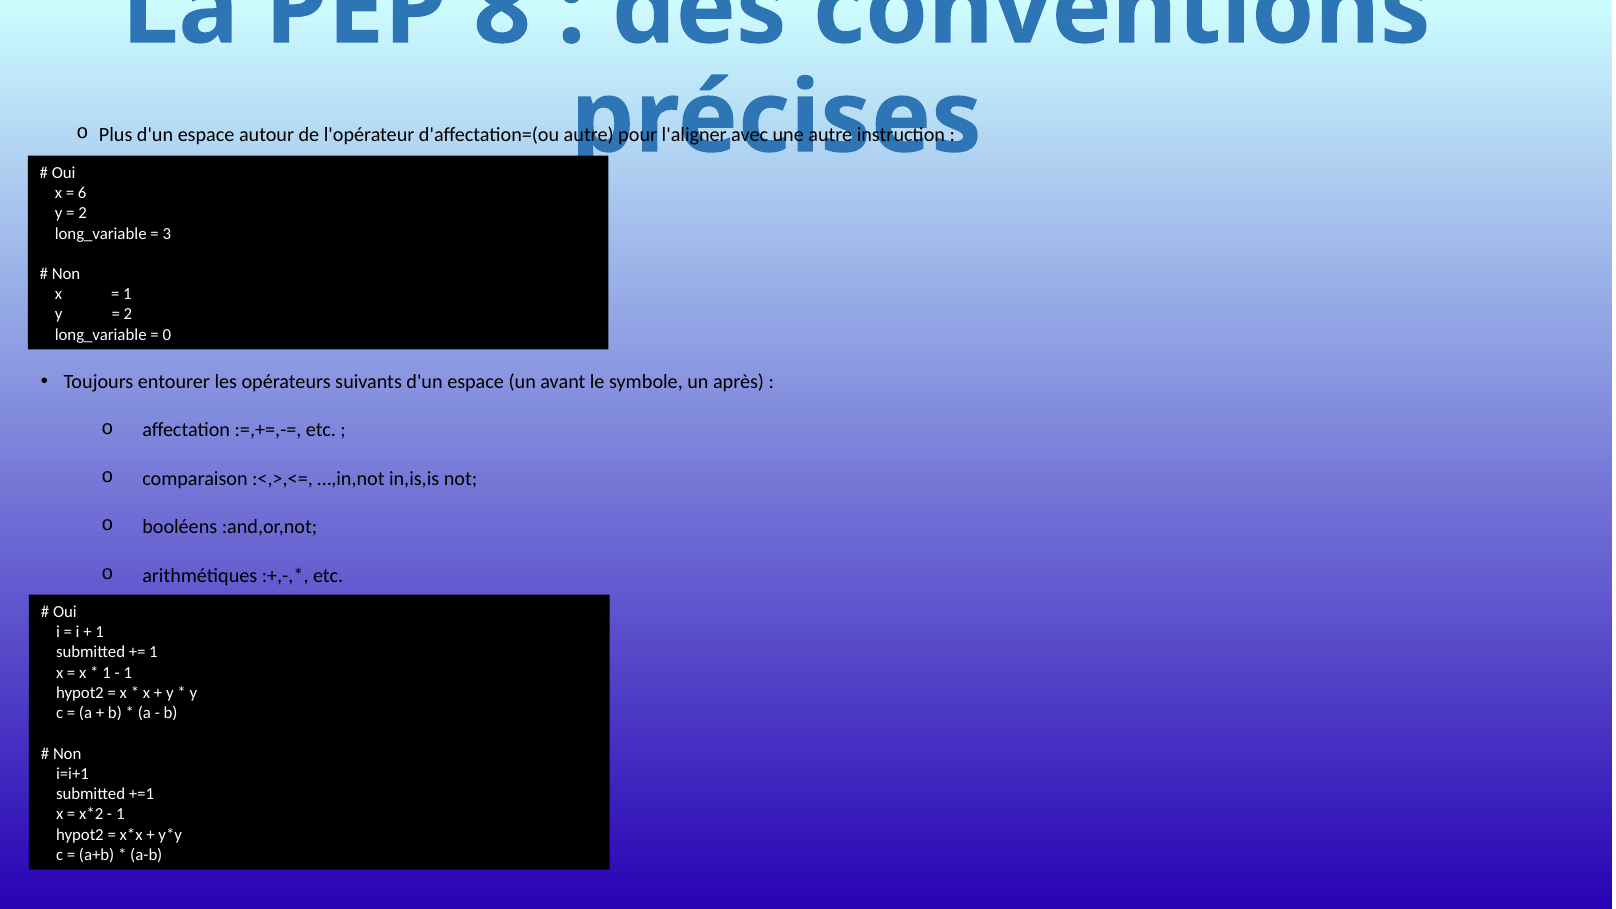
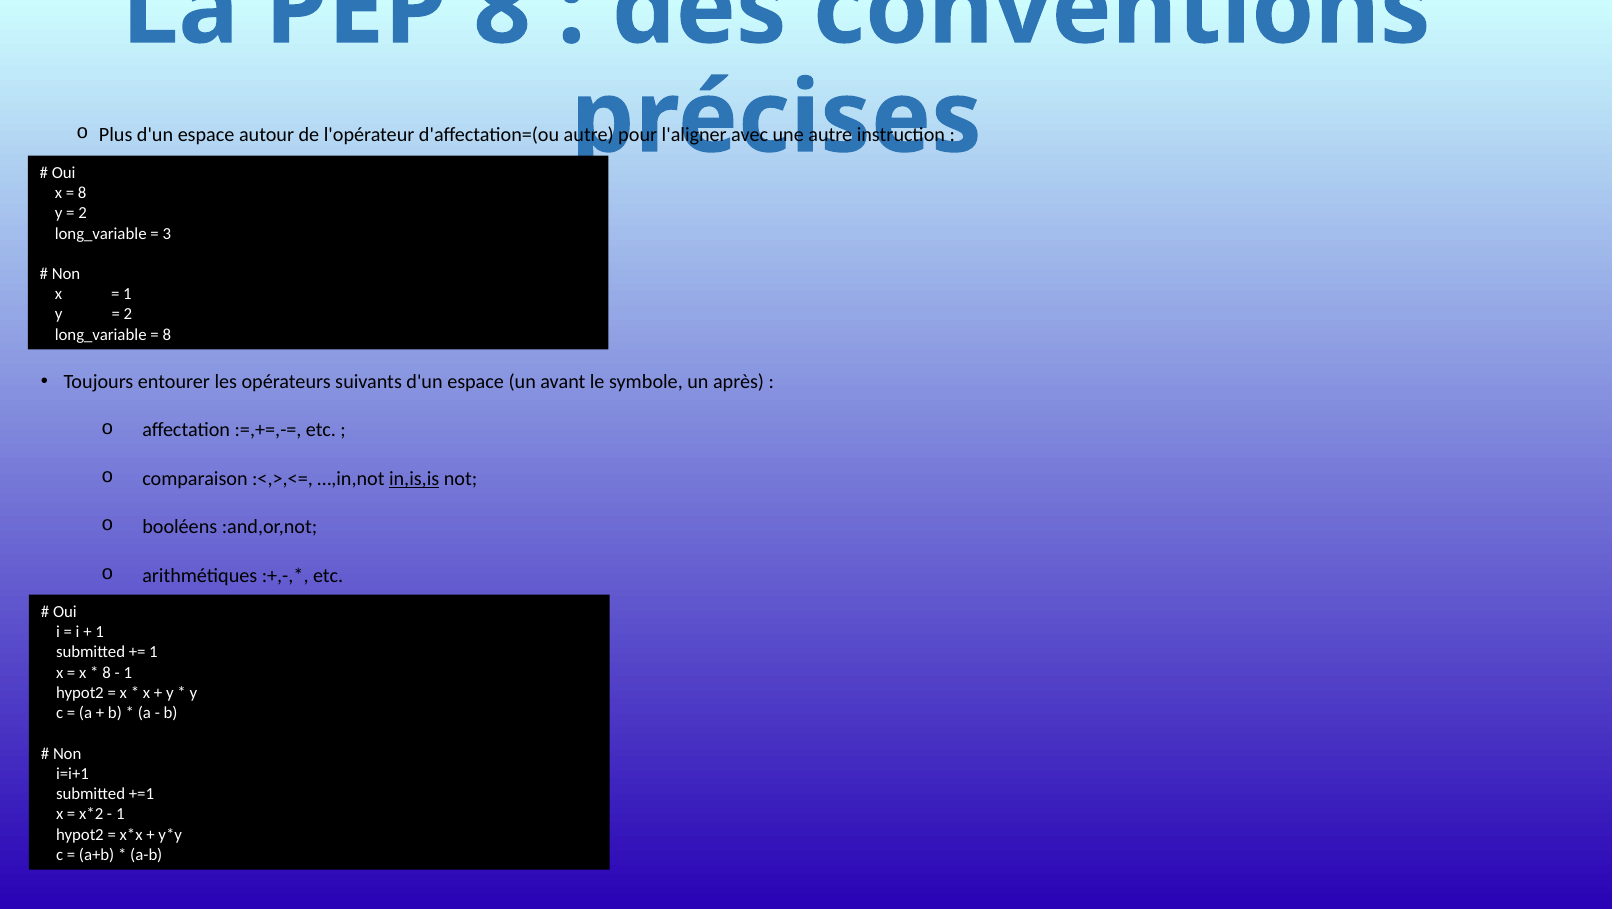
6: 6 -> 8 (82, 193)
0: 0 -> 8 (167, 335)
in,is,is underline: none -> present (414, 479)
1: 1 -> 8 (107, 673)
